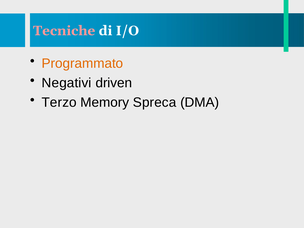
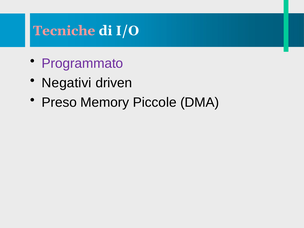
Programmato colour: orange -> purple (82, 63)
Terzo: Terzo -> Preso (59, 102)
Spreca: Spreca -> Piccole (155, 102)
